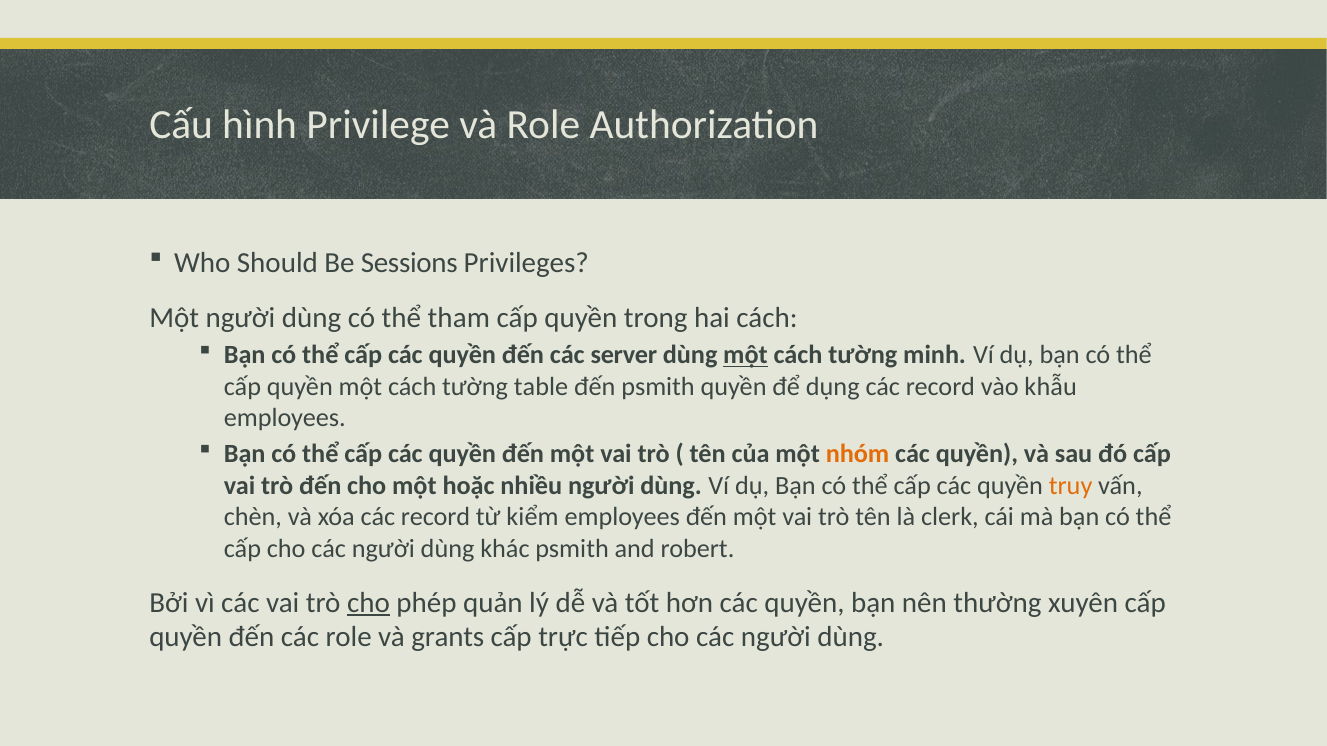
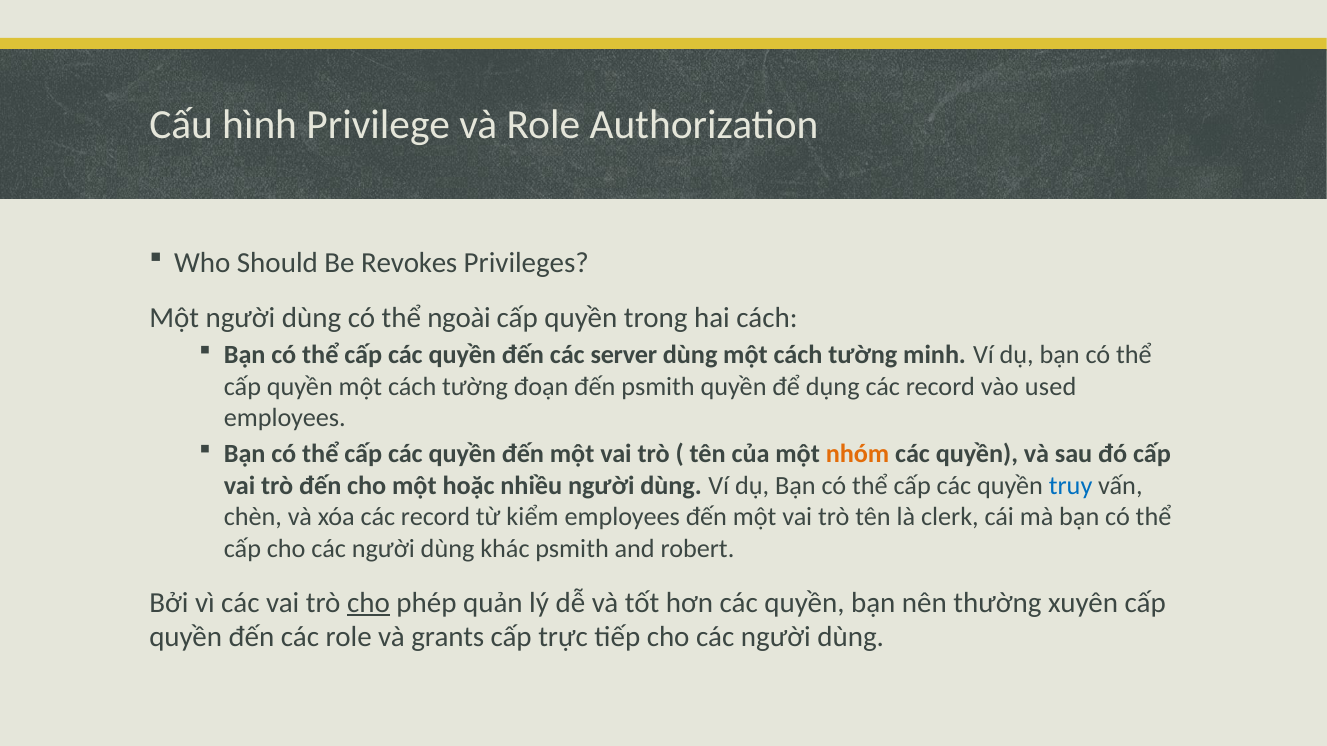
Sessions: Sessions -> Revokes (409, 263)
tham: tham -> ngoài (459, 318)
một underline: present -> none (746, 356)
table: table -> đoạn (541, 387)
khẫu: khẫu -> used (1051, 387)
truy colour: orange -> blue (1071, 486)
